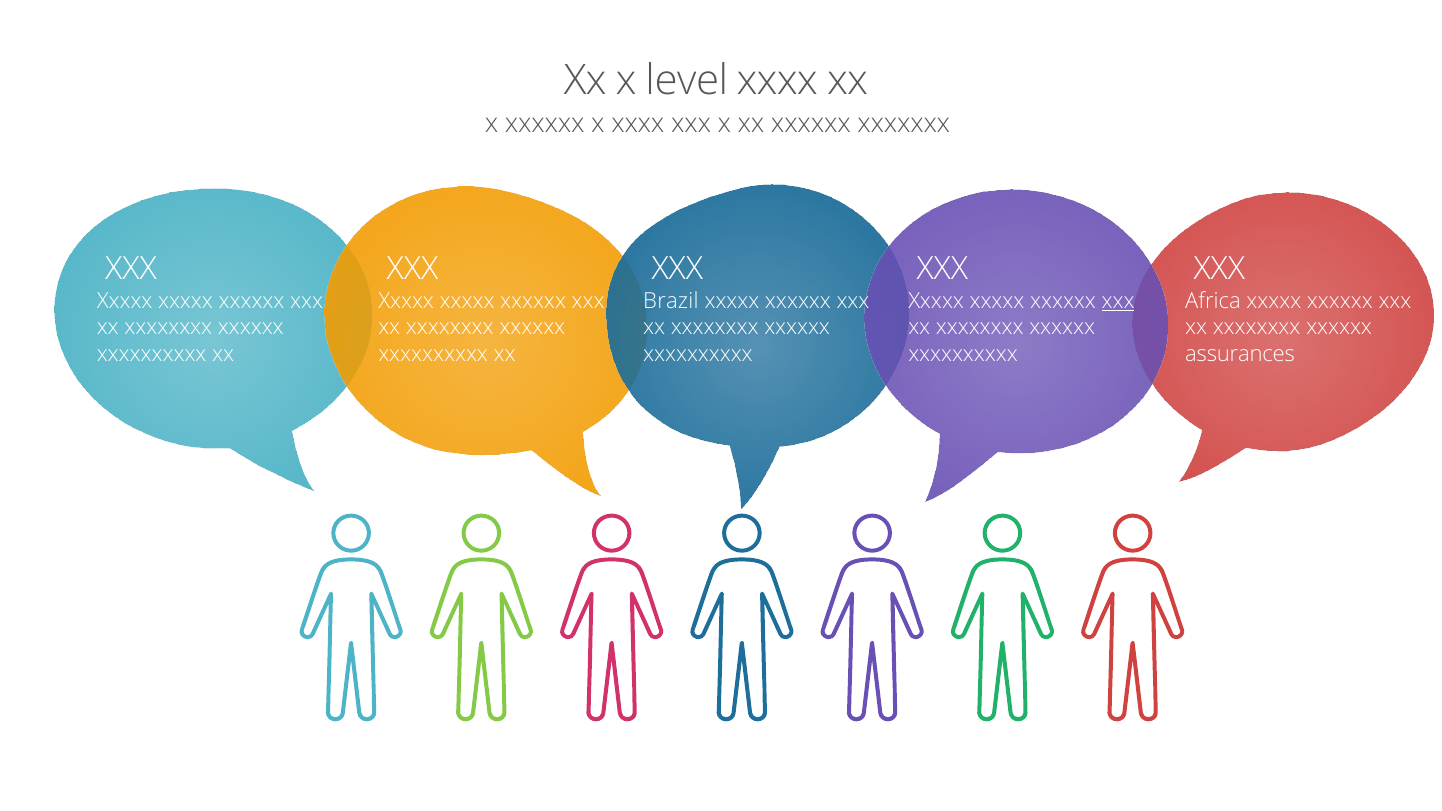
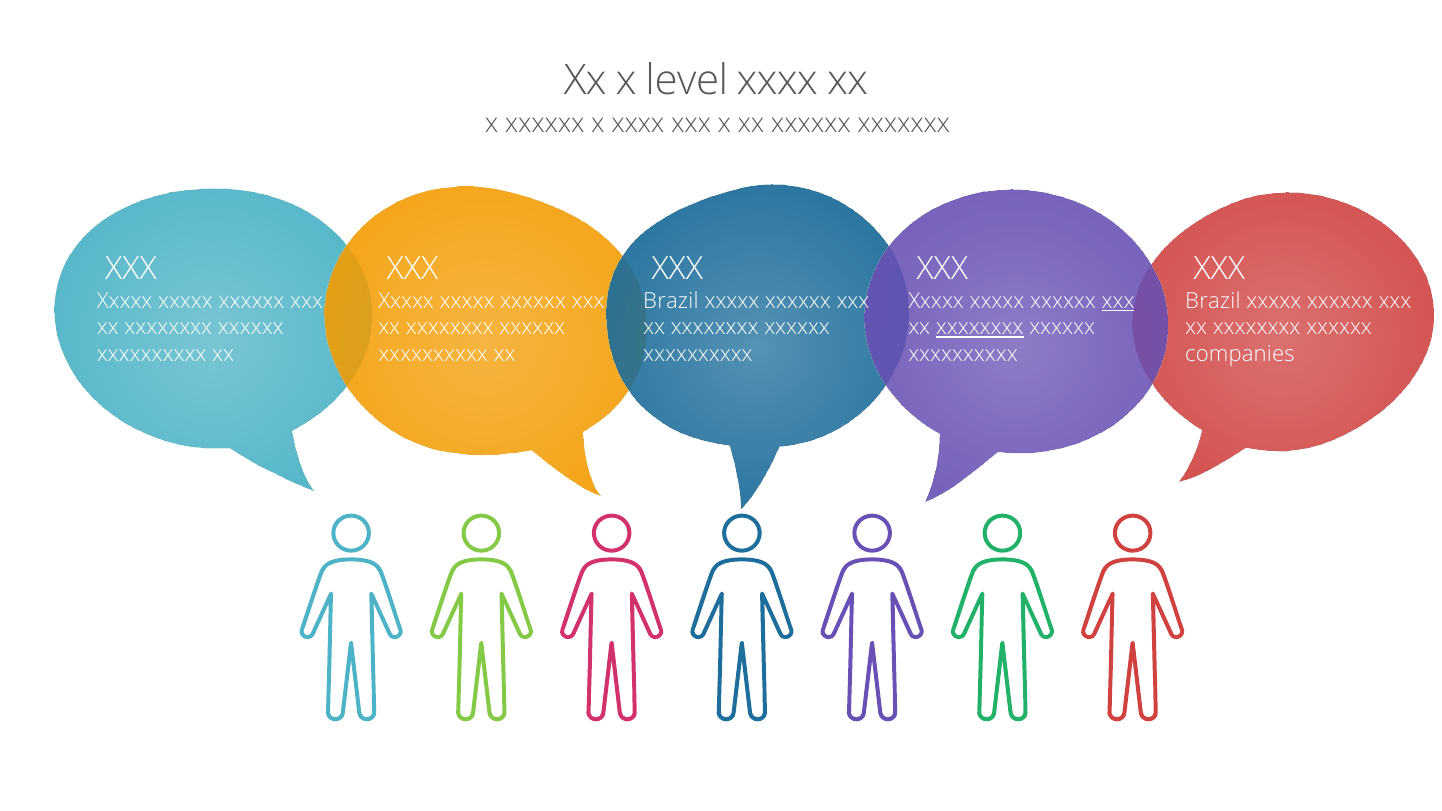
Africa: Africa -> Brazil (1213, 301)
xxxxxxxx underline: none -> present (980, 328)
assurances: assurances -> companies (1240, 354)
